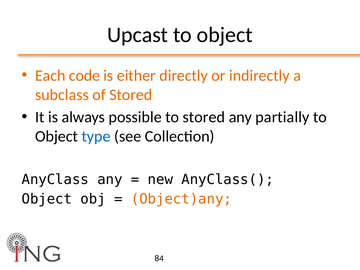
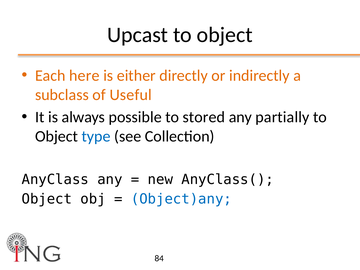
code: code -> here (84, 76)
of Stored: Stored -> Useful (131, 95)
Object)any colour: orange -> blue (181, 199)
